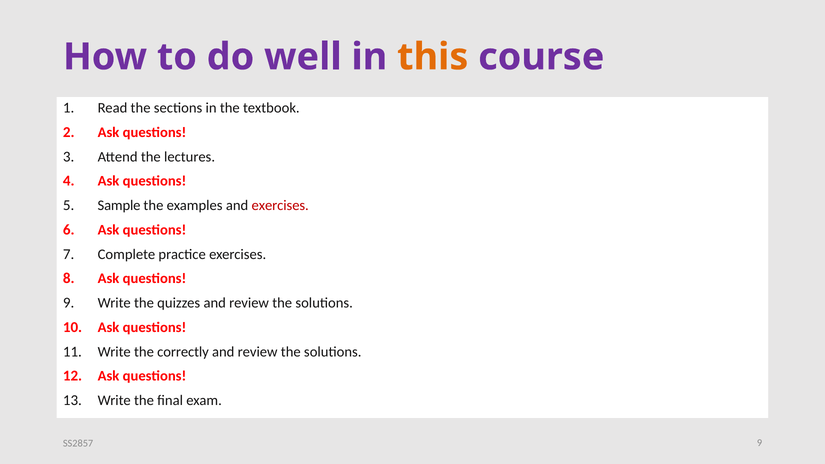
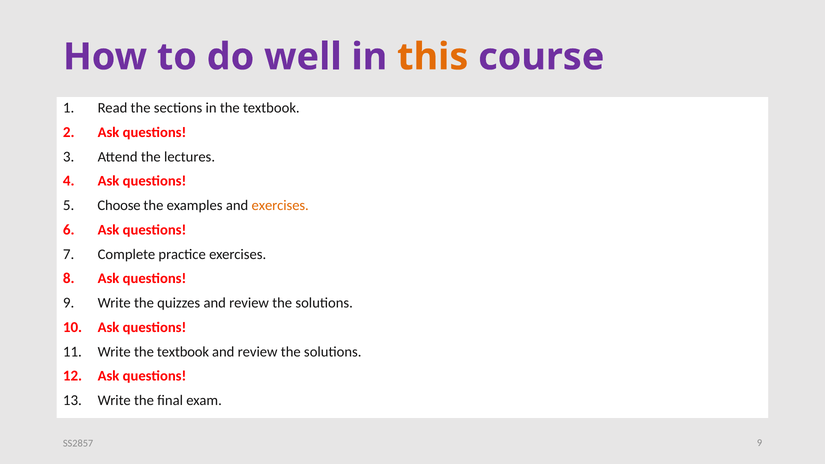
Sample: Sample -> Choose (119, 206)
exercises colour: red -> orange (280, 206)
Write the correctly: correctly -> textbook (183, 352)
